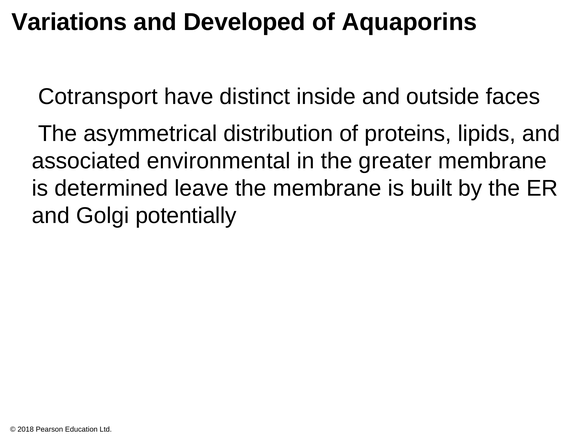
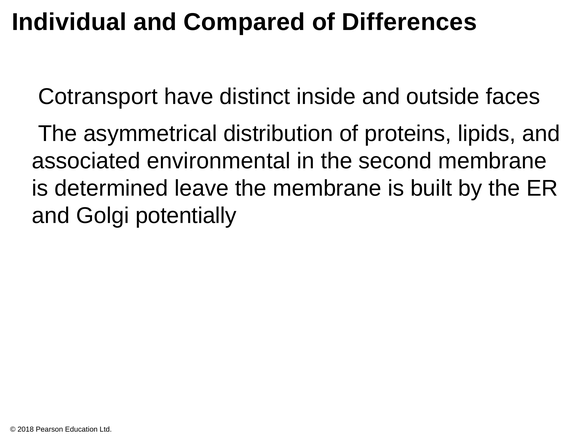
Variations: Variations -> Individual (69, 22)
Developed: Developed -> Compared (244, 22)
Aquaporins: Aquaporins -> Differences (409, 22)
greater: greater -> second (395, 161)
